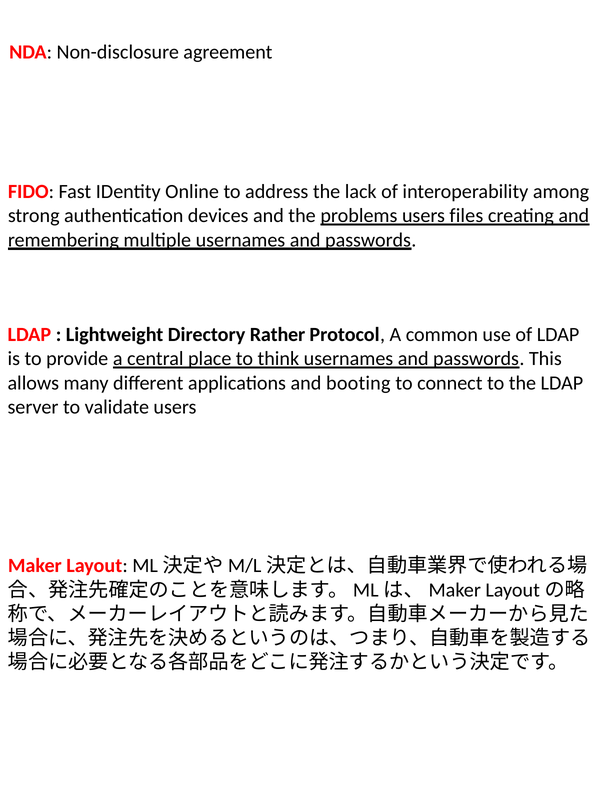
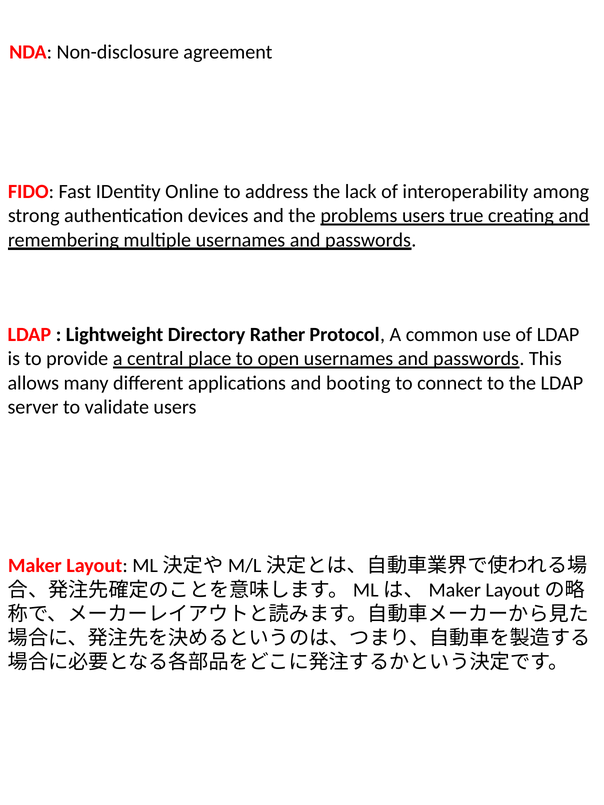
files: files -> true (466, 216)
think: think -> open (278, 359)
